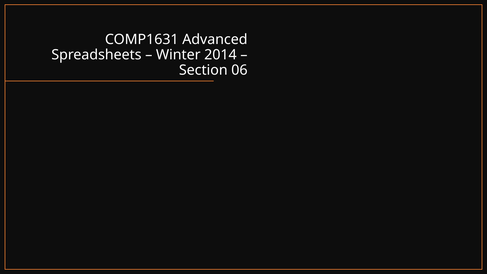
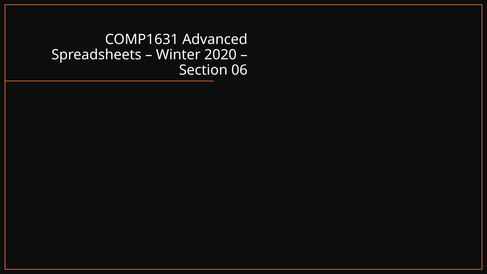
2014: 2014 -> 2020 (220, 55)
